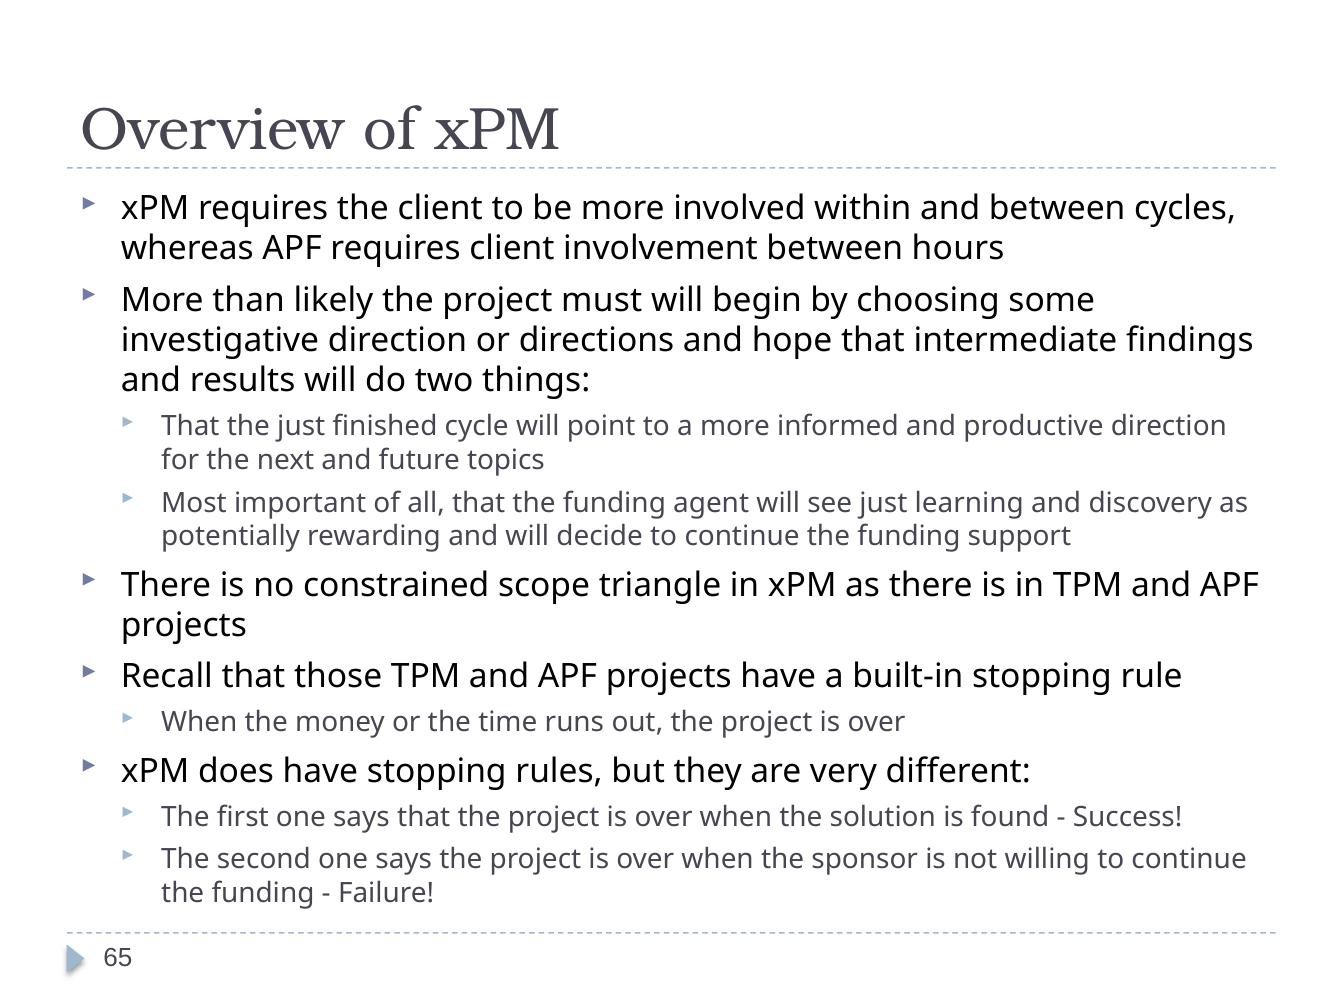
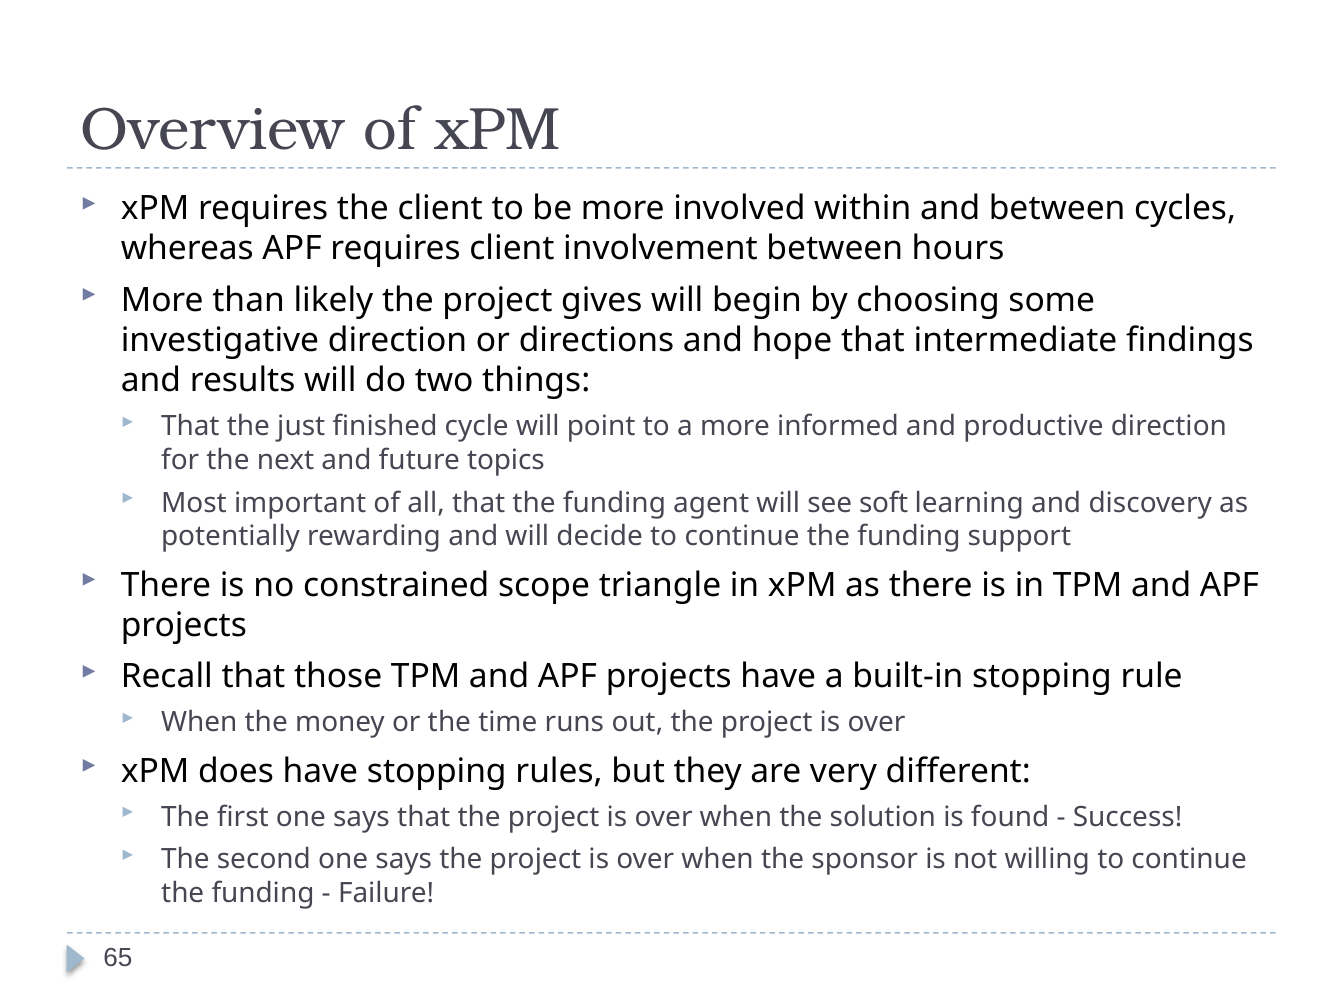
must: must -> gives (602, 300)
see just: just -> soft (884, 503)
